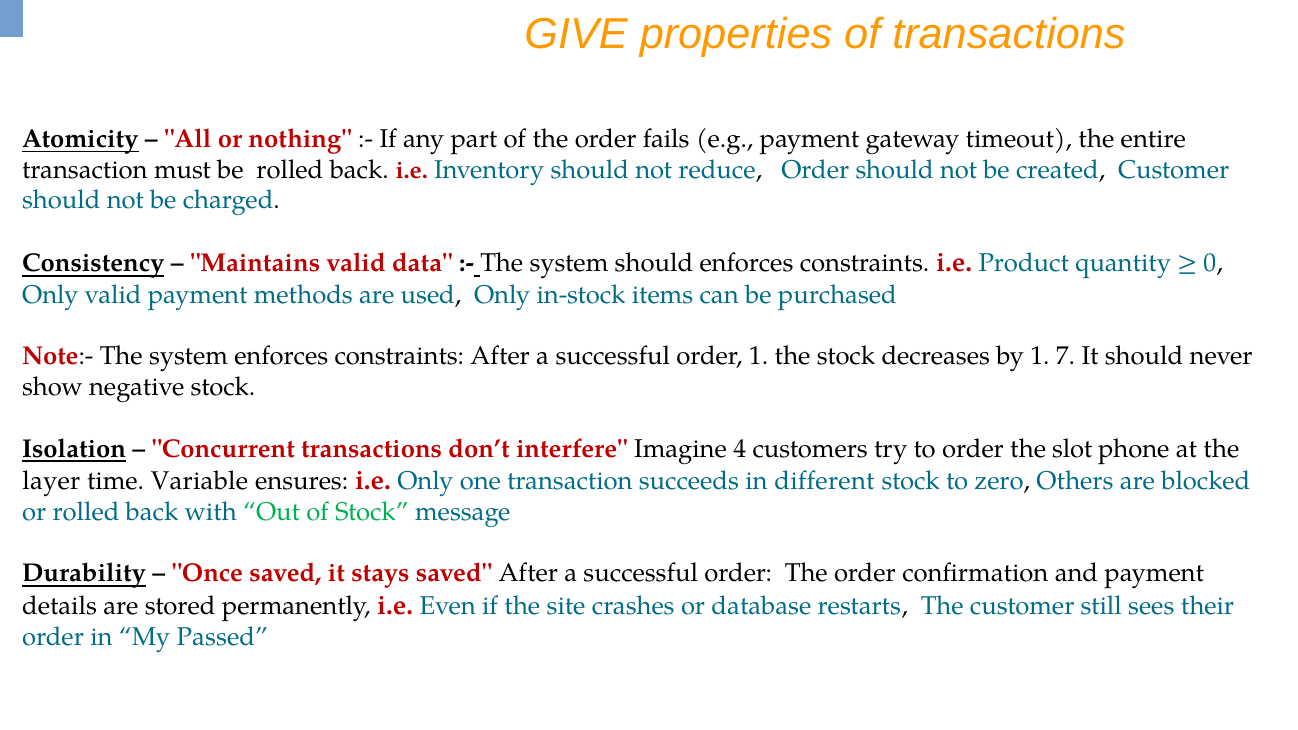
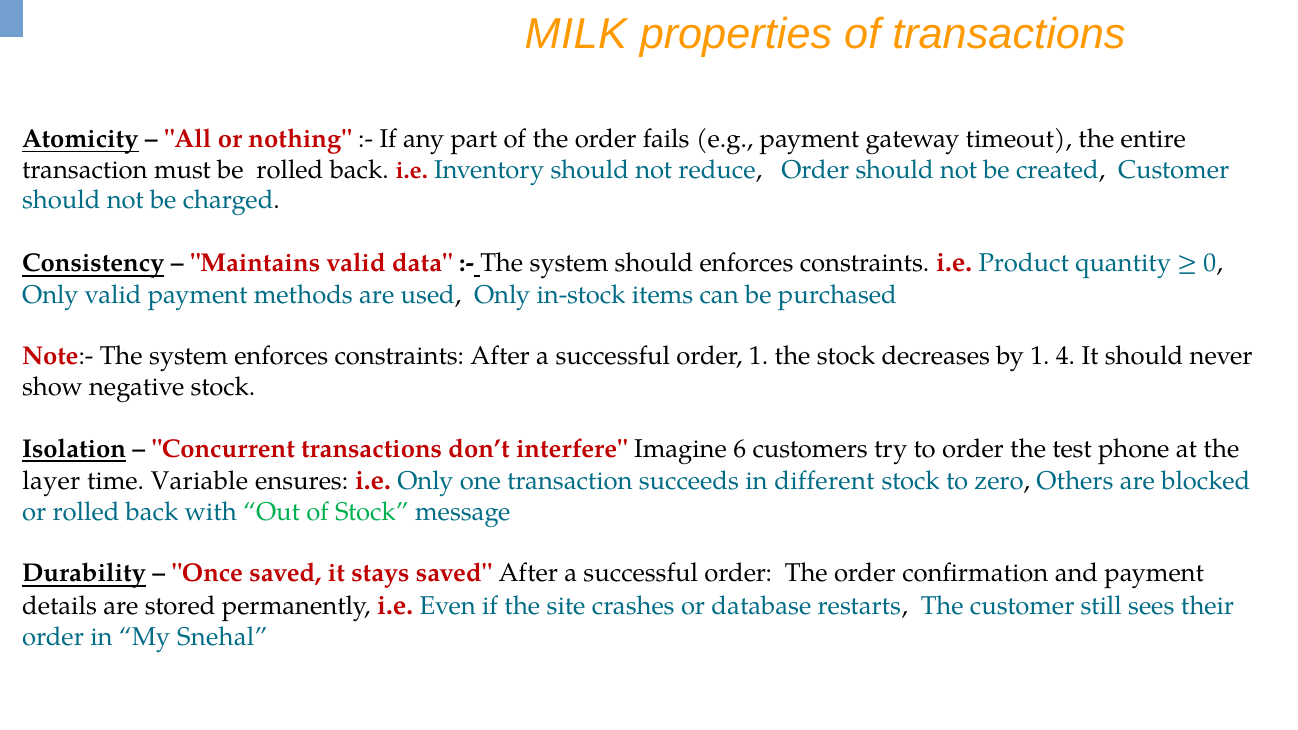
GIVE: GIVE -> MILK (576, 34)
7: 7 -> 4 (1066, 356)
4: 4 -> 6 (740, 449)
slot: slot -> test (1072, 449)
Passed: Passed -> Snehal (222, 637)
